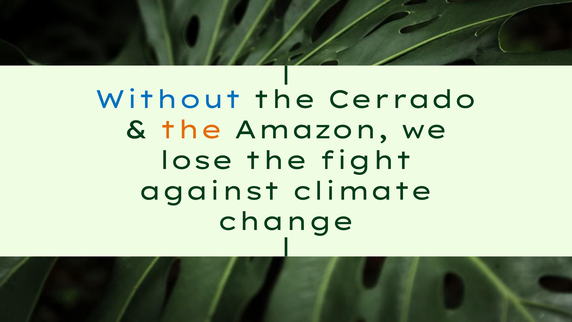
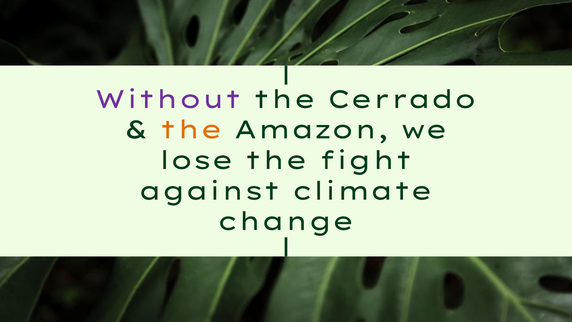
Without colour: blue -> purple (169, 100)
